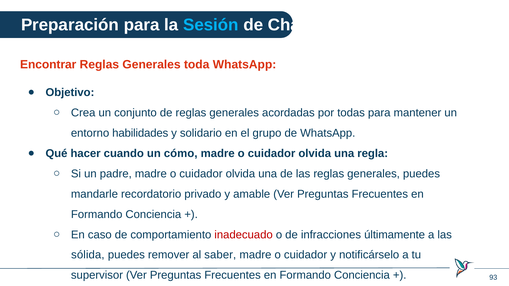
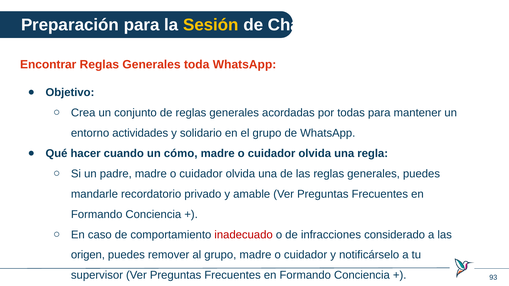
Sesión colour: light blue -> yellow (211, 25)
habilidades: habilidades -> actividades (140, 133)
últimamente: últimamente -> considerado (395, 235)
sólida: sólida -> origen (88, 255)
al saber: saber -> grupo (220, 255)
